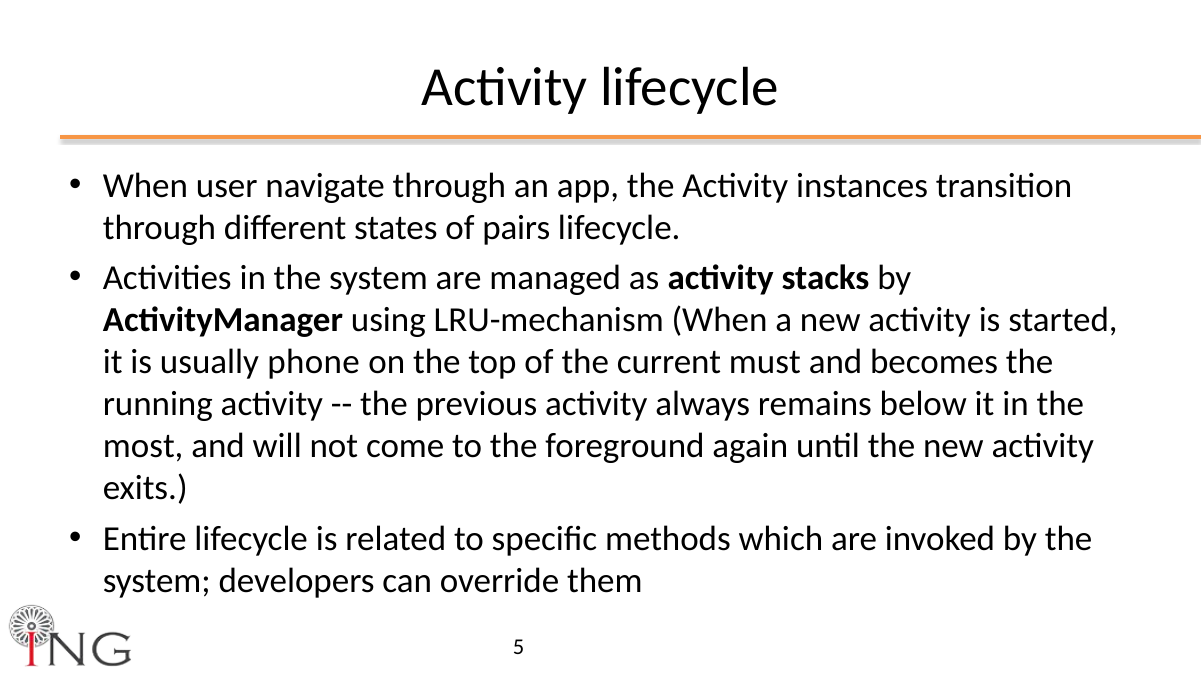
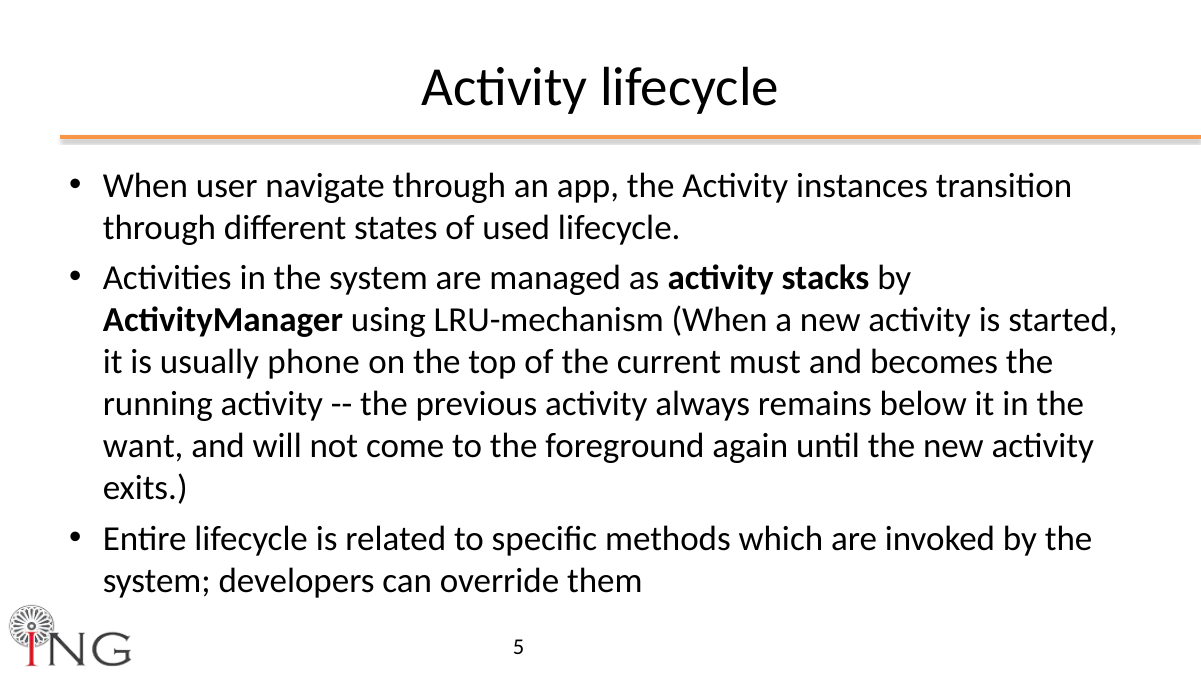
pairs: pairs -> used (516, 228)
most: most -> want (143, 446)
